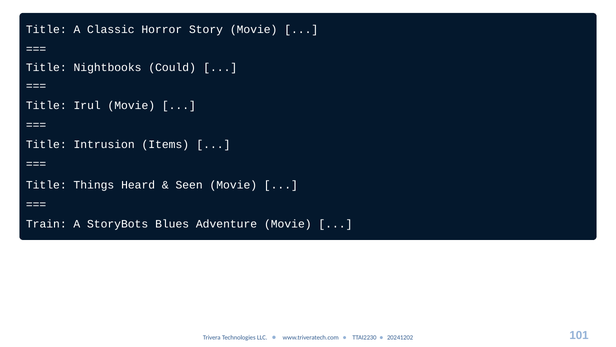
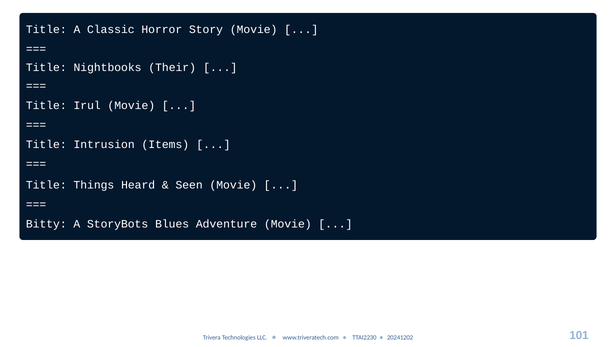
Could: Could -> Their (172, 67)
Train: Train -> Bitty (46, 224)
